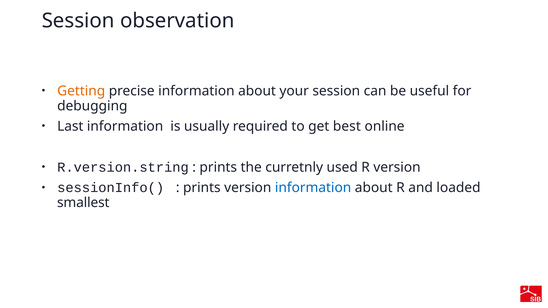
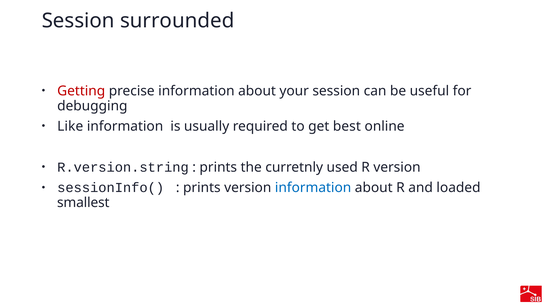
observation: observation -> surrounded (177, 21)
Getting colour: orange -> red (81, 91)
Last: Last -> Like (70, 126)
